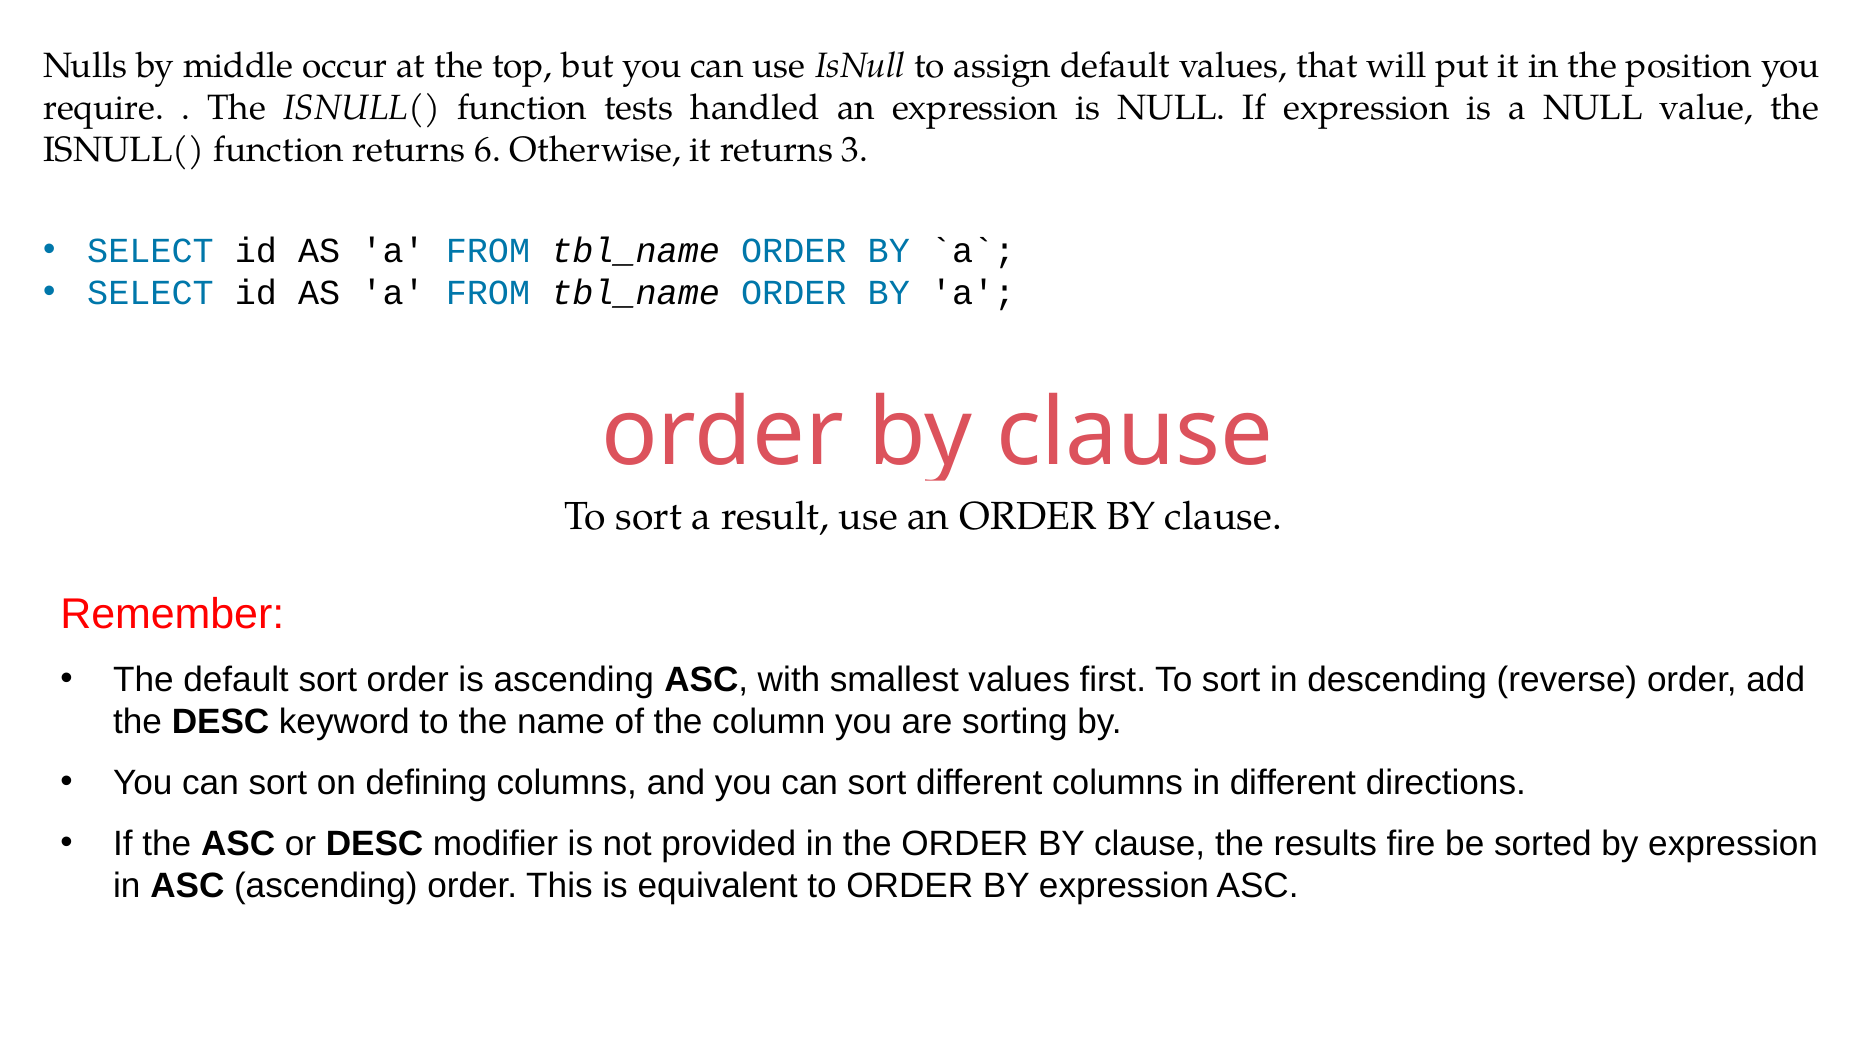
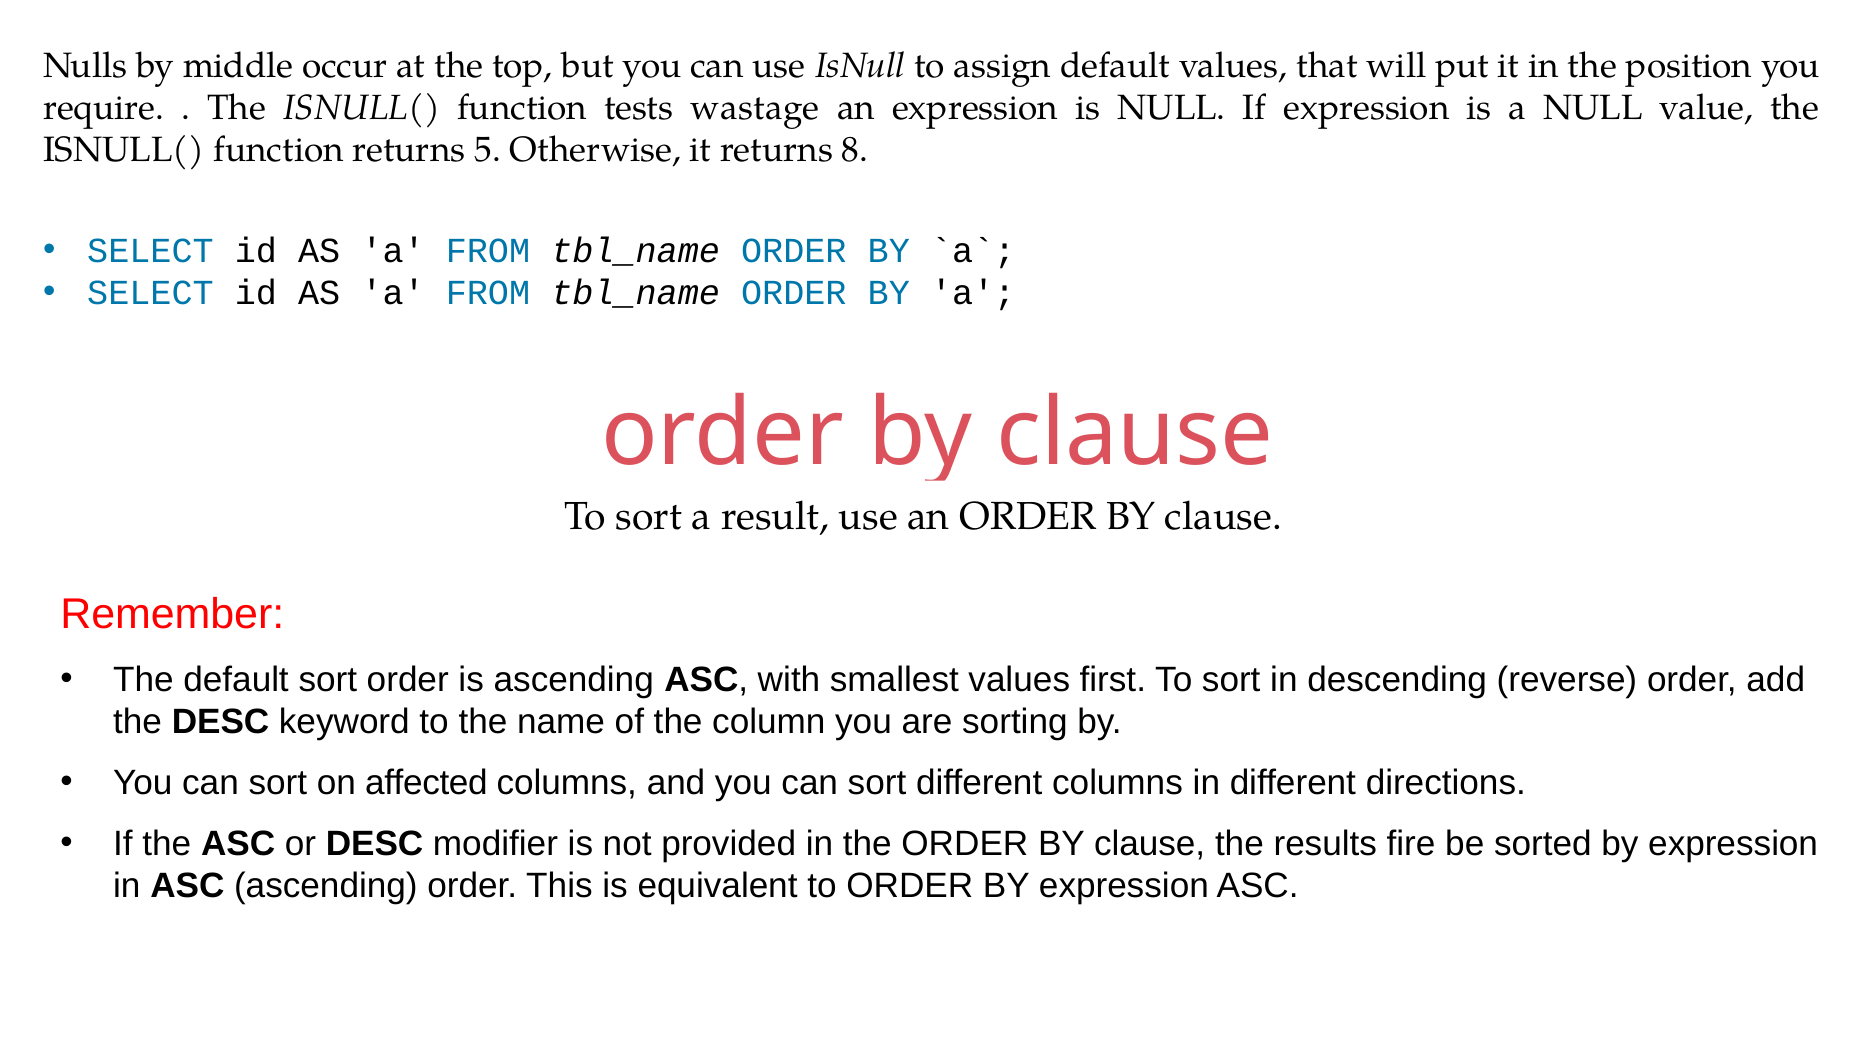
handled: handled -> wastage (755, 108)
6: 6 -> 5 (488, 150)
3: 3 -> 8 (855, 150)
defining: defining -> affected (426, 783)
